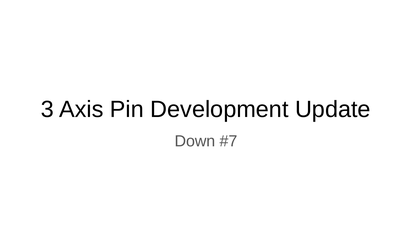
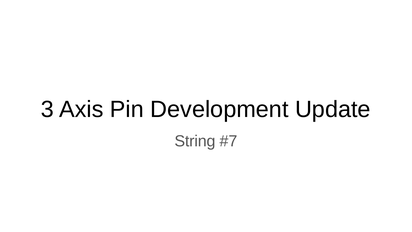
Down: Down -> String (195, 141)
